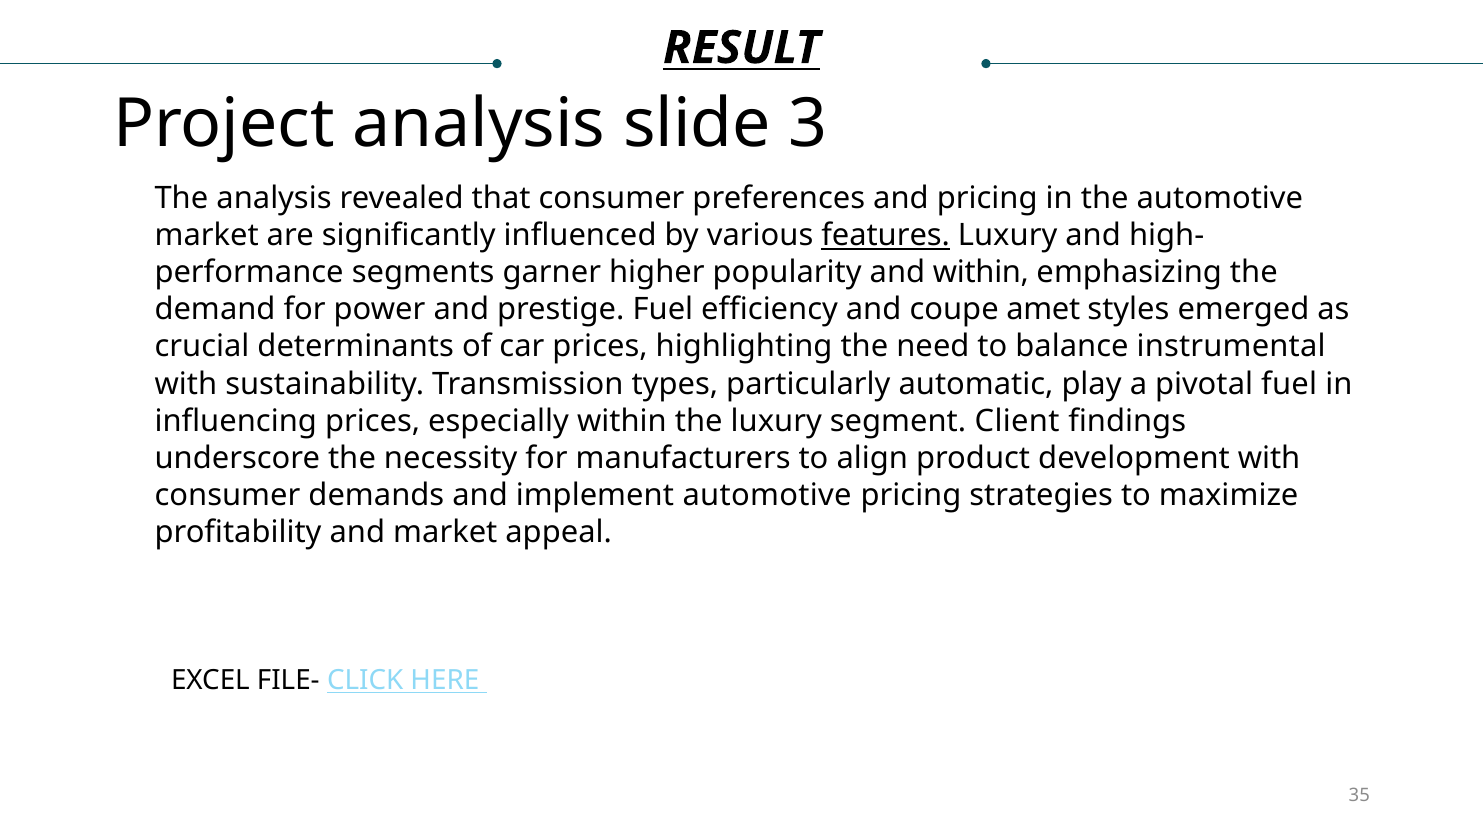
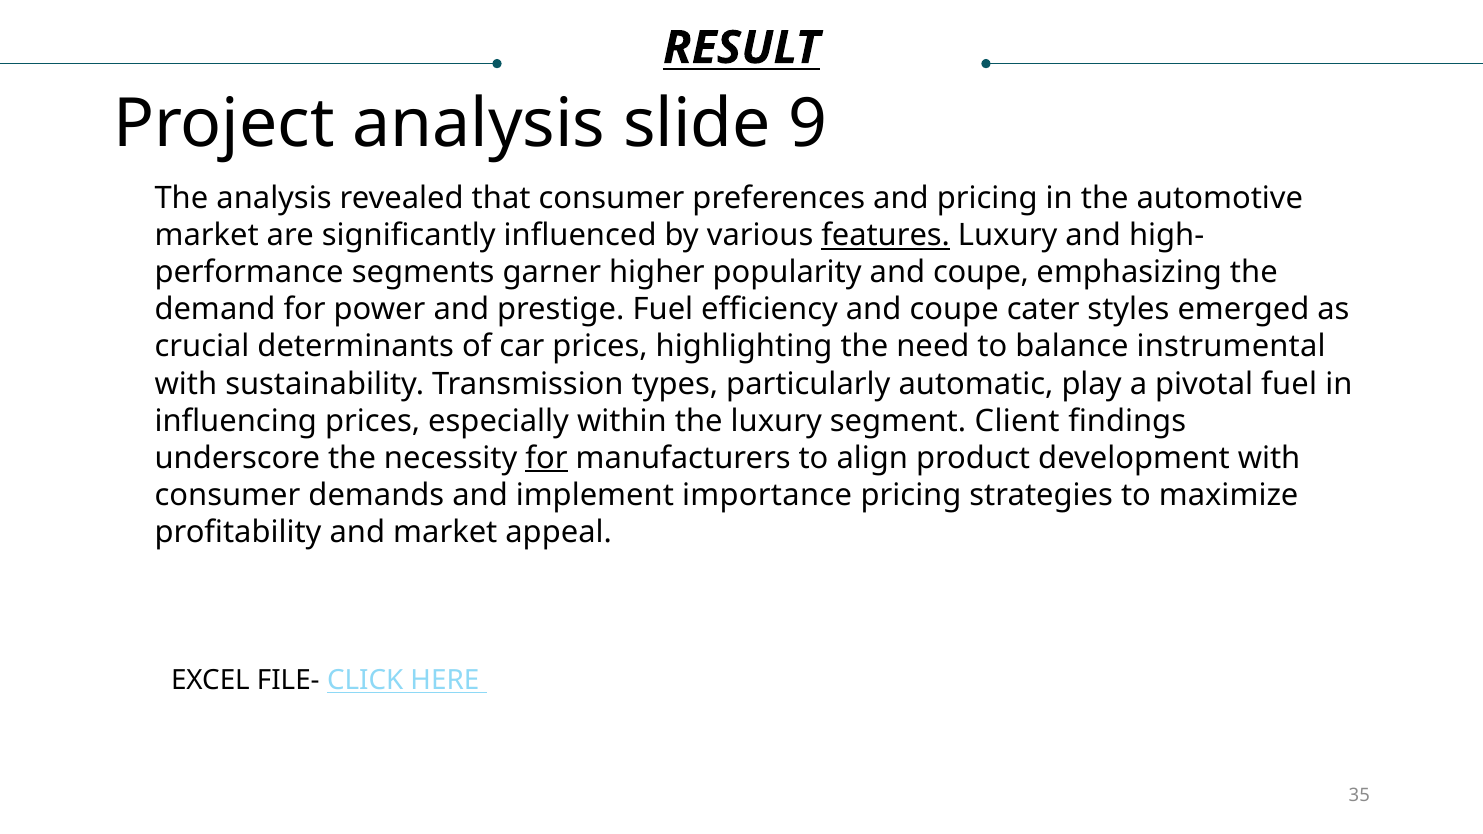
3: 3 -> 9 (808, 125)
popularity and within: within -> coupe (981, 273)
amet: amet -> cater (1043, 310)
for underline: none -> present (547, 458)
implement automotive: automotive -> importance (767, 495)
